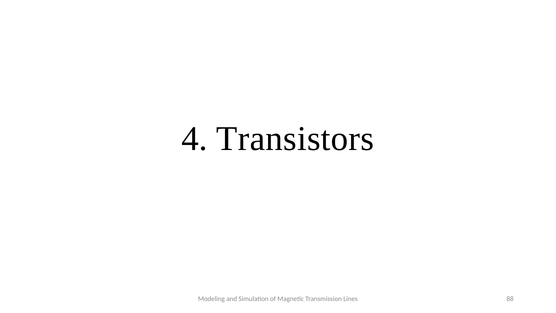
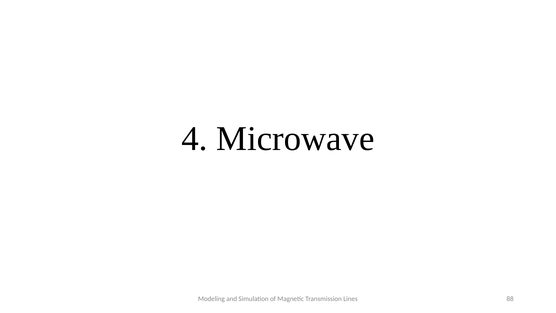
Transistors: Transistors -> Microwave (295, 139)
